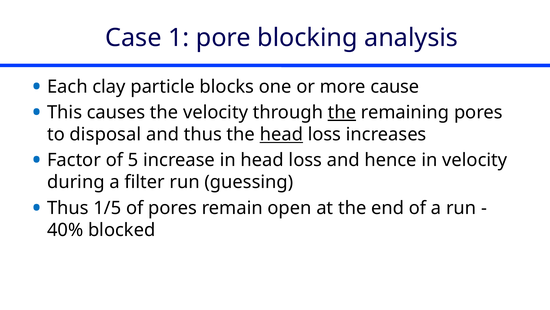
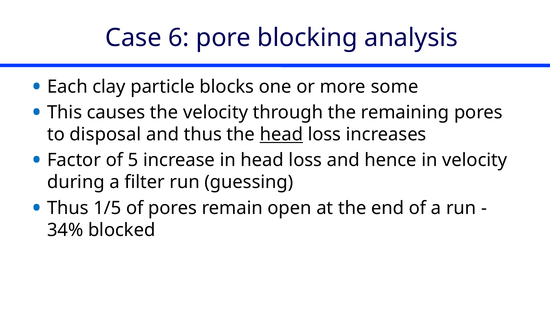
1: 1 -> 6 (179, 38)
cause: cause -> some (395, 87)
the underline: present -> none (342, 112)
40%: 40% -> 34% (65, 230)
